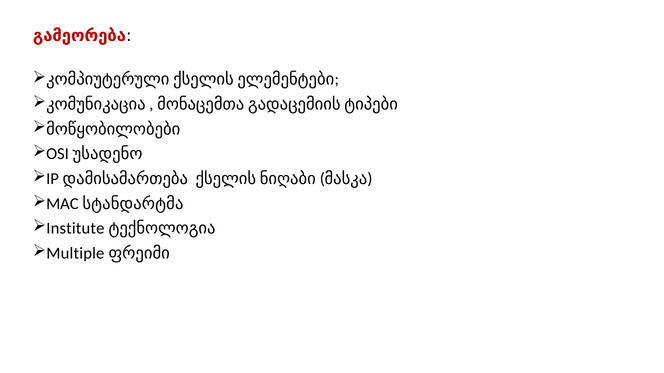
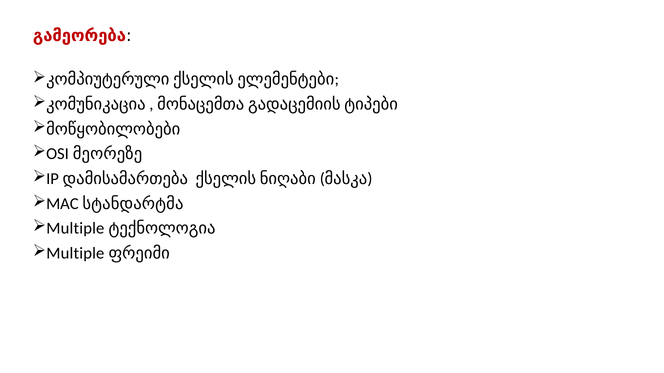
უსადენო: უსადენო -> მეორეზე (108, 154)
Institute: Institute -> Multiple (75, 229)
